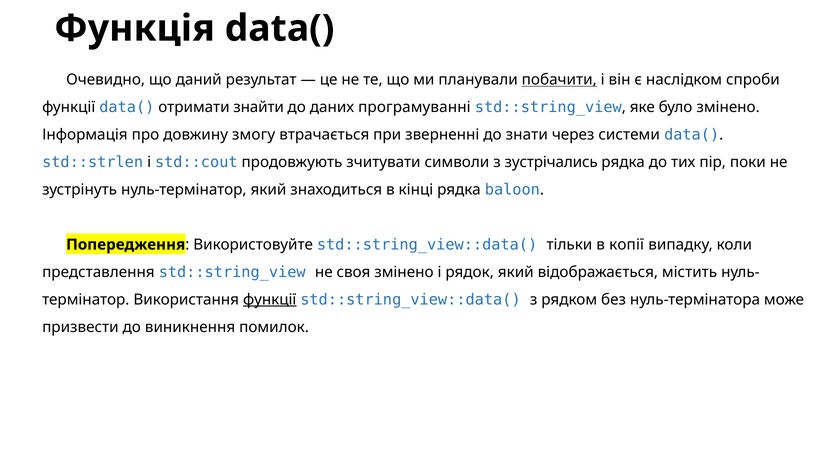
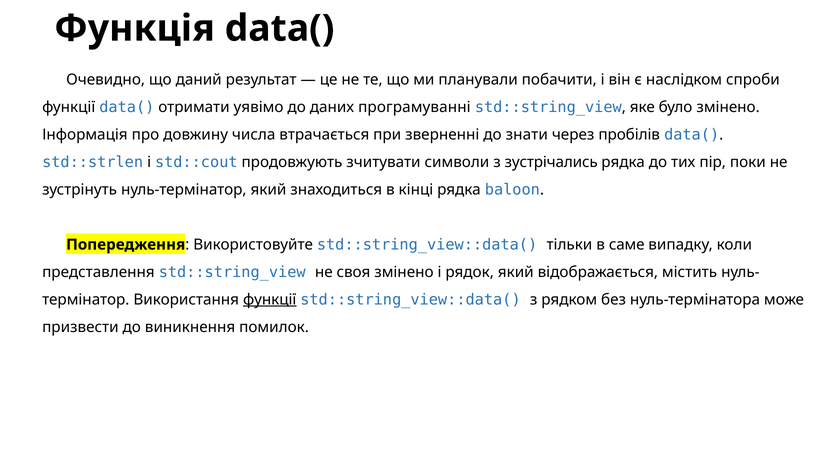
побачити underline: present -> none (559, 80)
знайти: знайти -> уявімо (259, 107)
змогу: змогу -> числа (254, 135)
системи: системи -> пробілів (629, 135)
копії: копії -> саме (627, 245)
